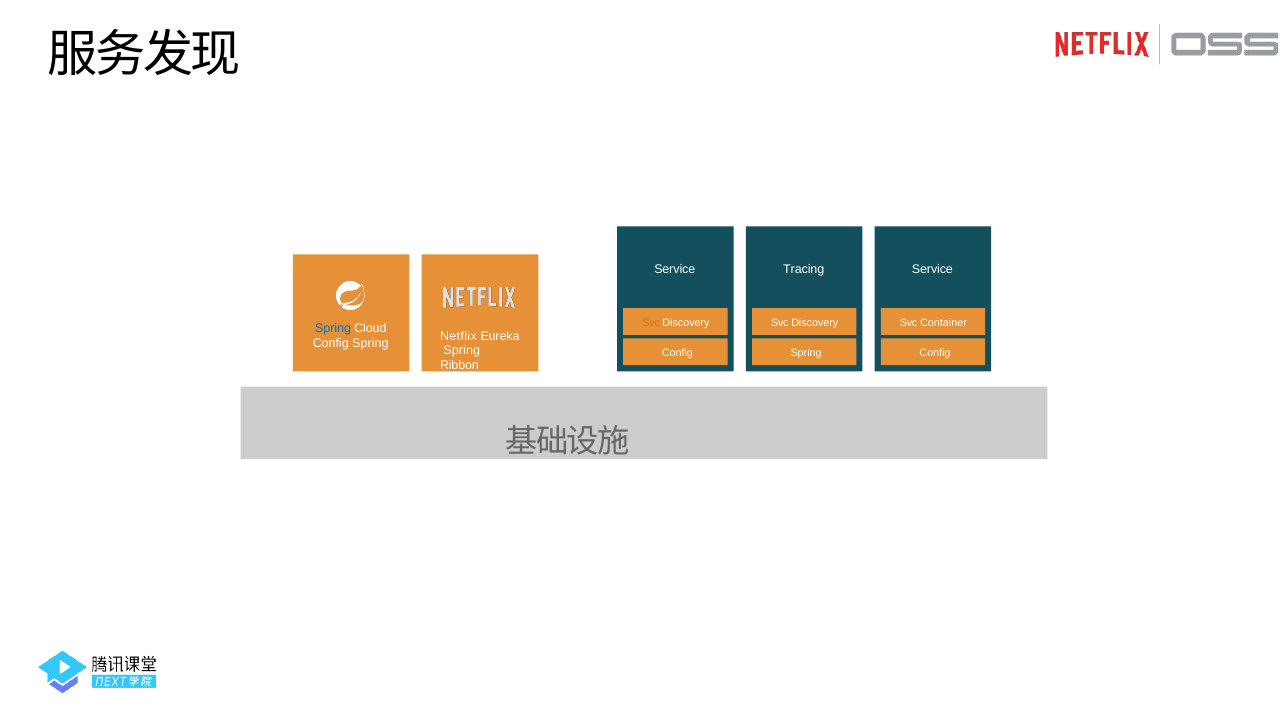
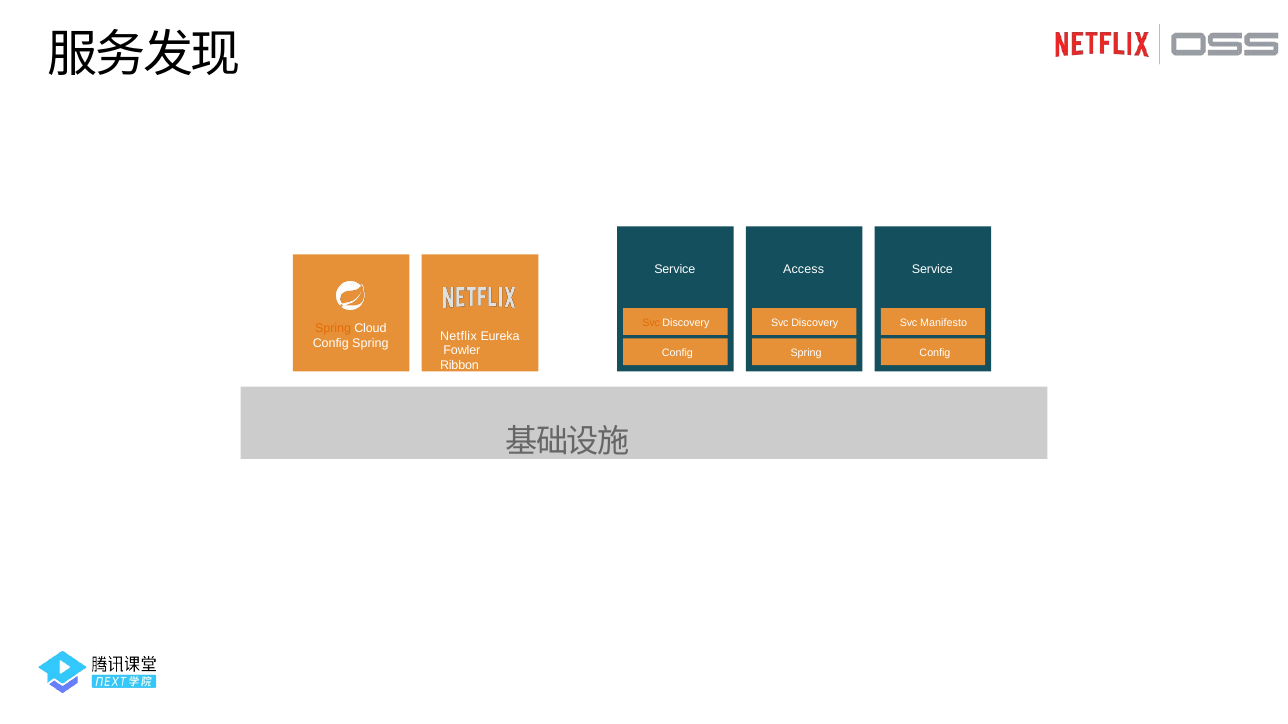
Tracing: Tracing -> Access (804, 270)
Container: Container -> Manifesto (944, 323)
Spring colour: blue -> orange (333, 329)
Spring: Spring -> Fowler (462, 351)
